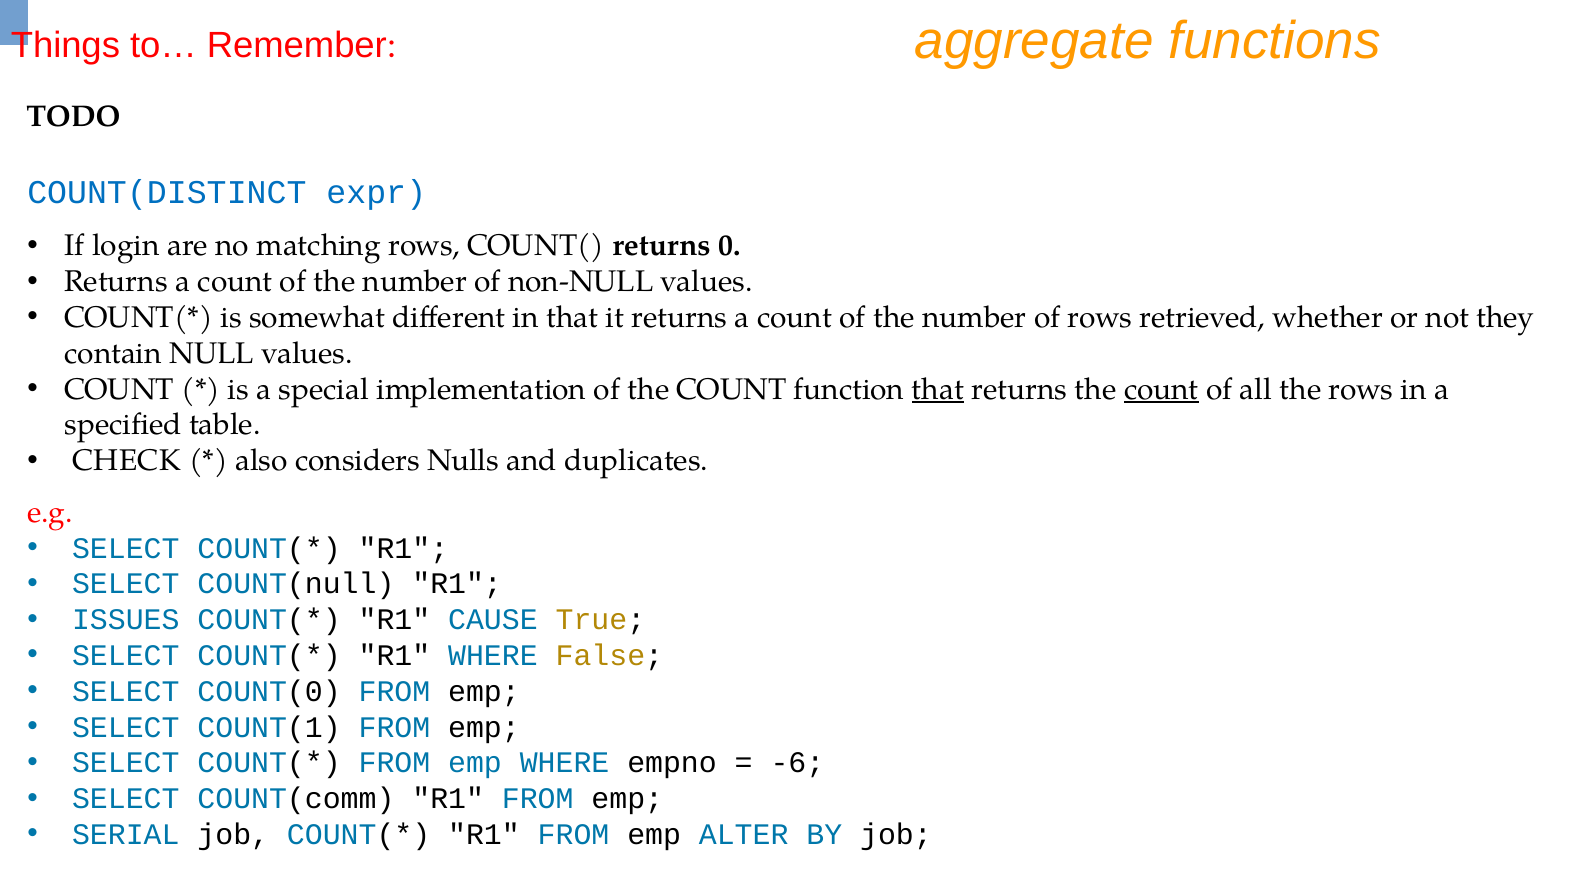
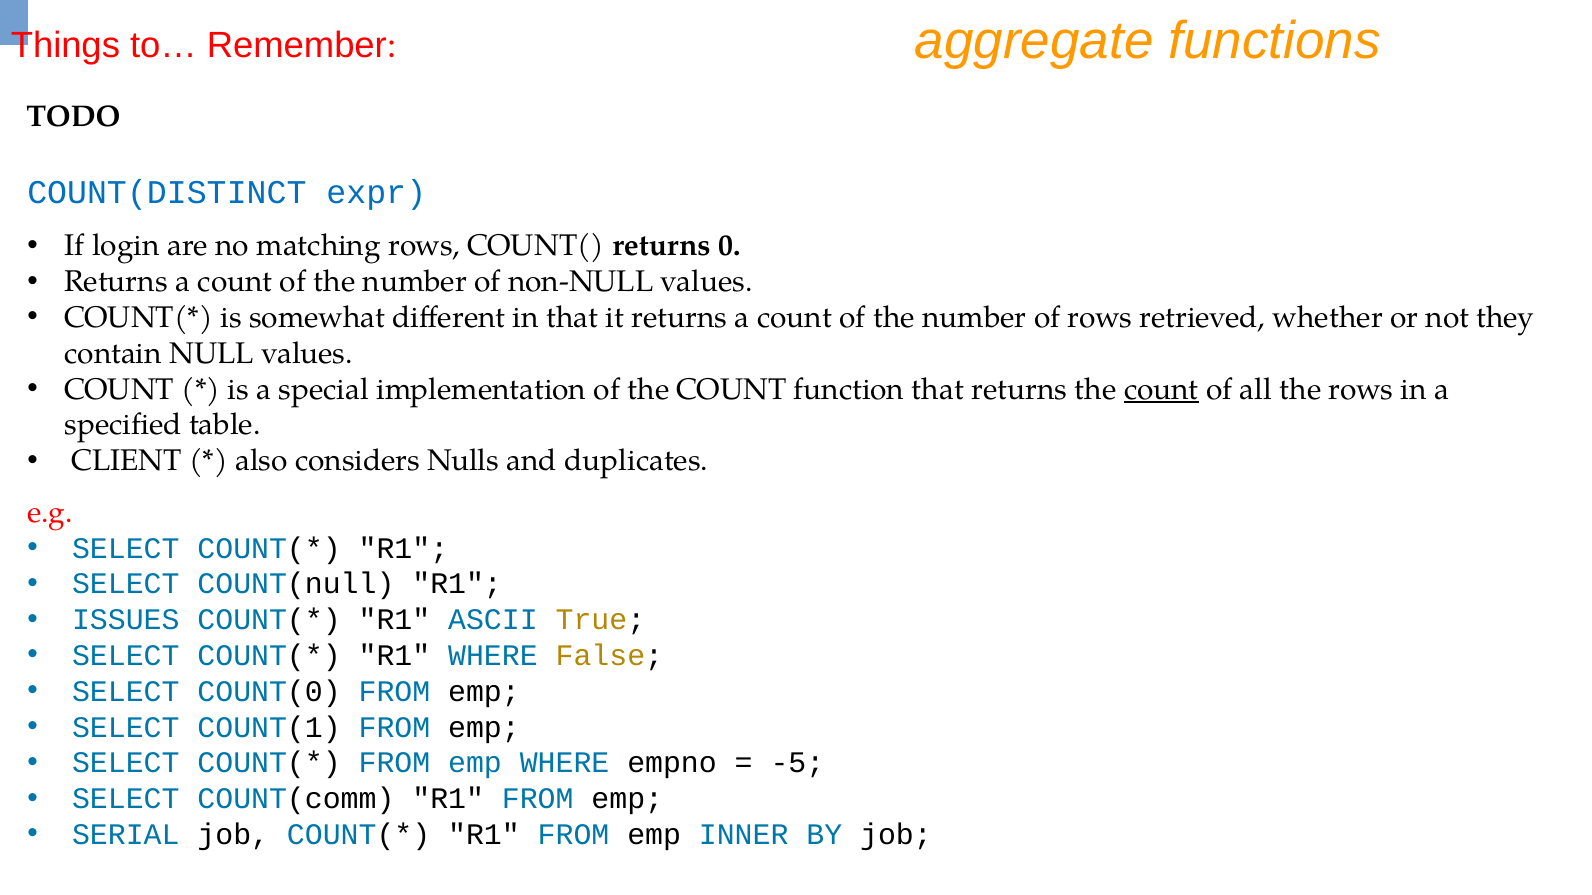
that underline: present -> none (938, 389)
CHECK: CHECK -> CLIENT (127, 461)
CAUSE: CAUSE -> ASCII (493, 620)
-6: -6 -> -5 (797, 763)
ALTER: ALTER -> INNER (744, 835)
